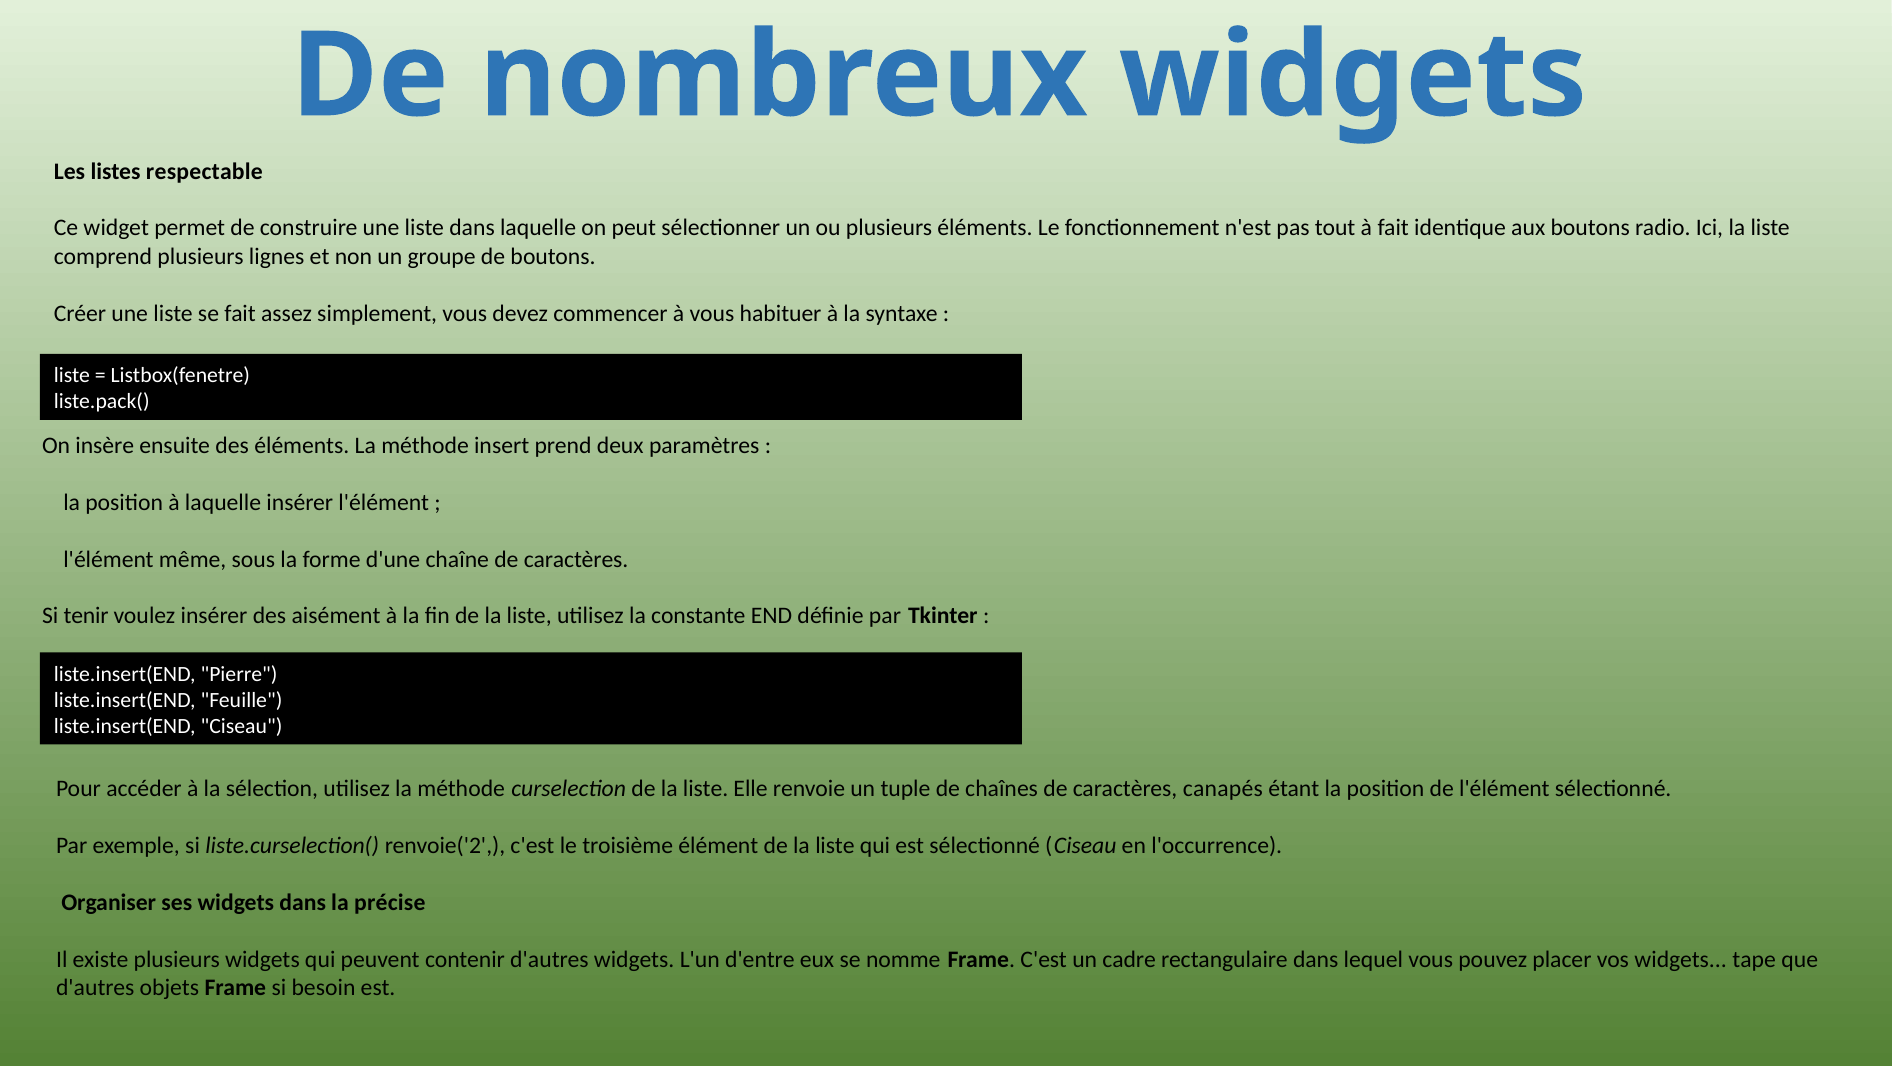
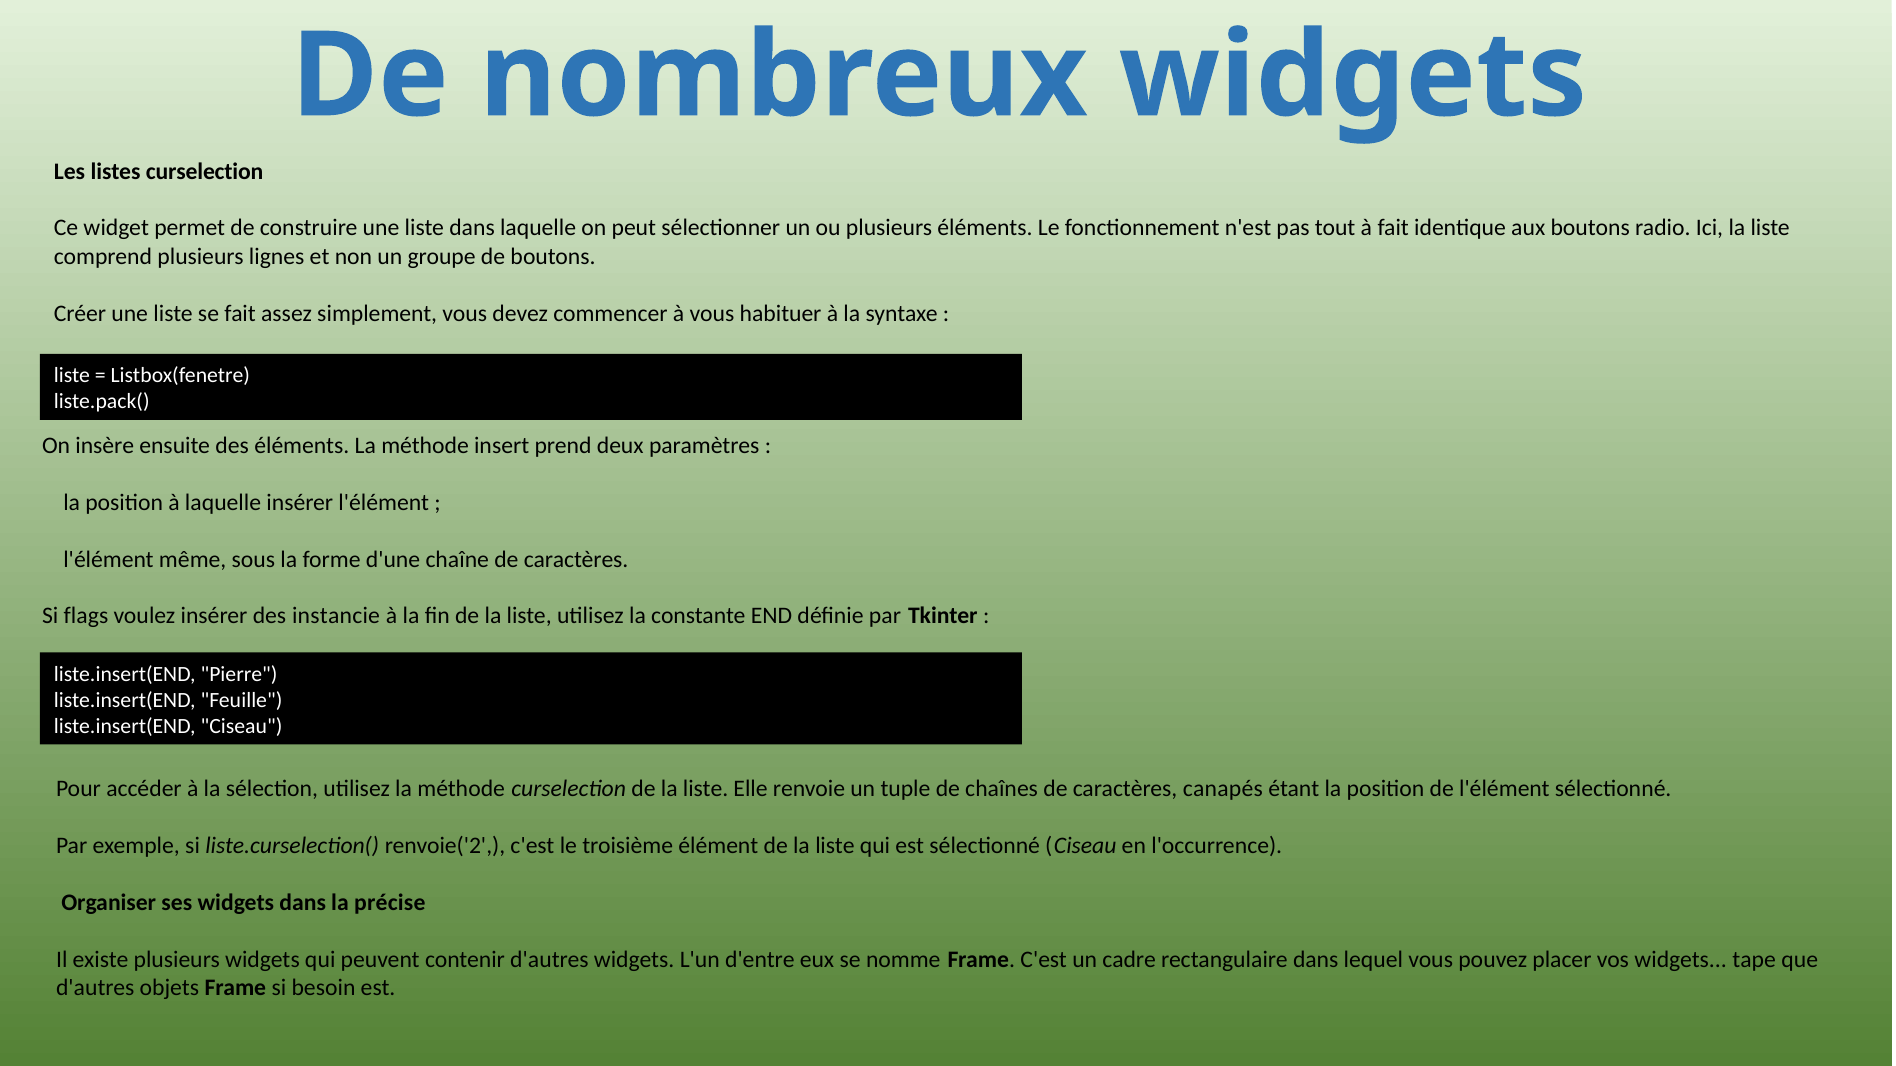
listes respectable: respectable -> curselection (205, 171)
tenir: tenir -> flags (86, 616)
aisément: aisément -> instancie (336, 616)
